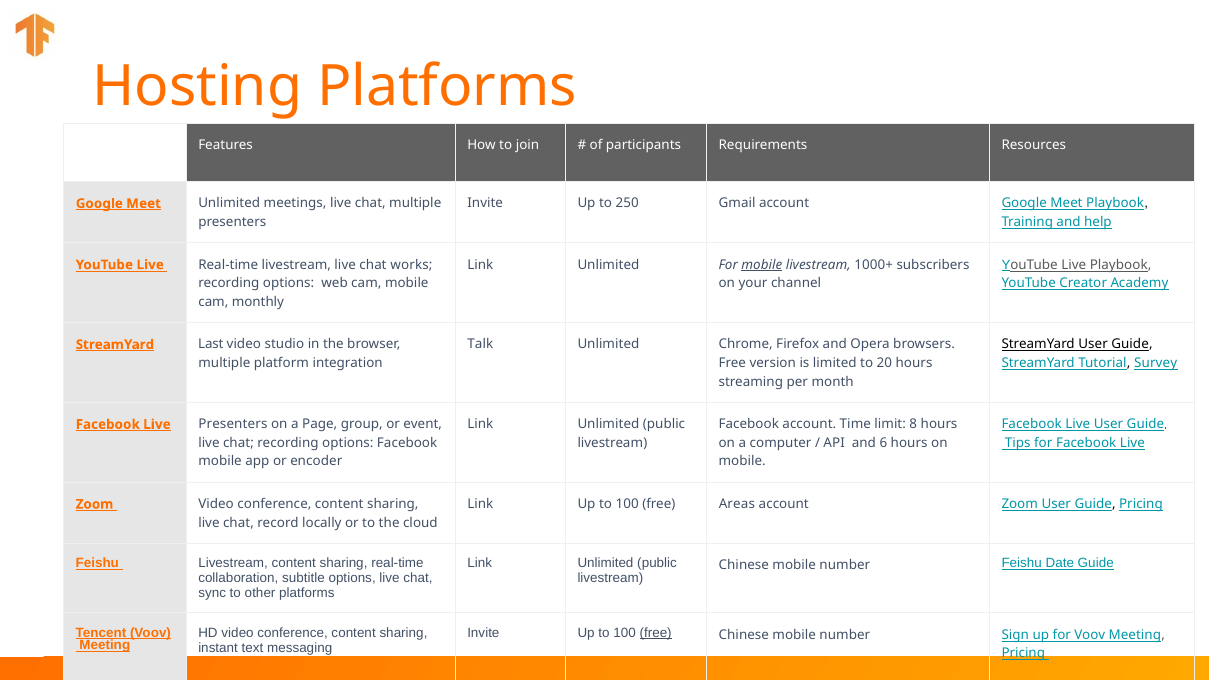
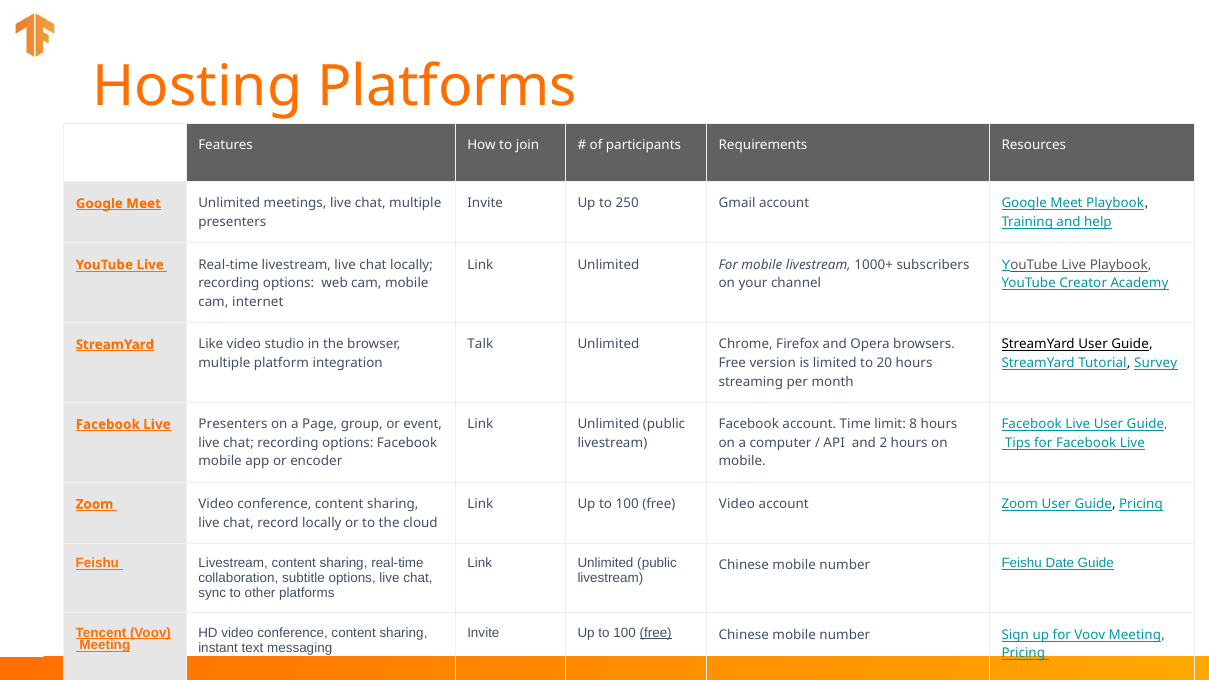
mobile underline: present -> none (762, 265)
chat works: works -> locally (412, 265)
monthly: monthly -> internet (258, 302)
Last: Last -> Like (211, 345)
6: 6 -> 2 (883, 443)
free Areas: Areas -> Video (737, 504)
